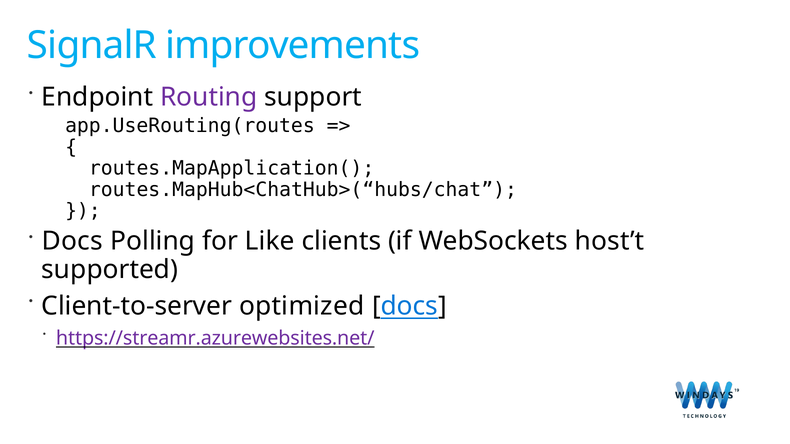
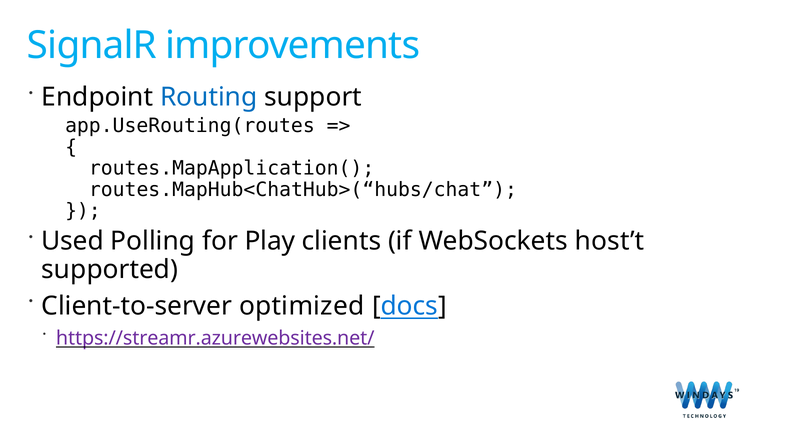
Routing colour: purple -> blue (209, 97)
Docs: Docs -> Used (73, 241)
Like: Like -> Play (270, 241)
